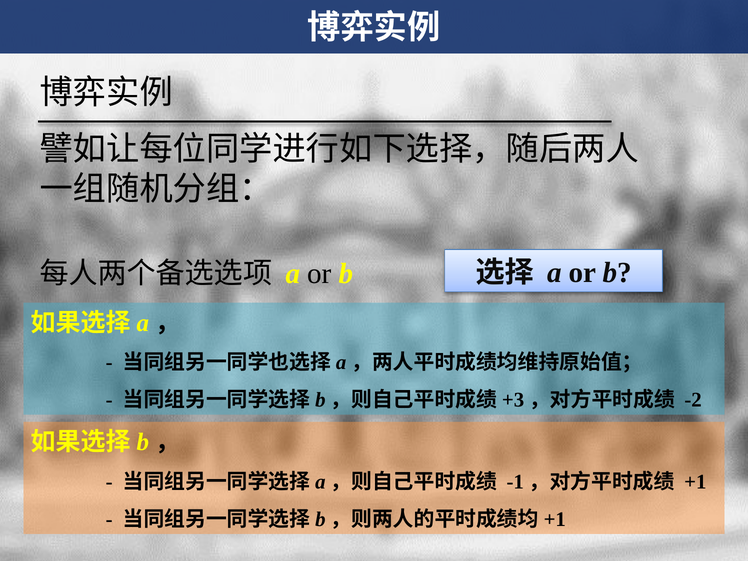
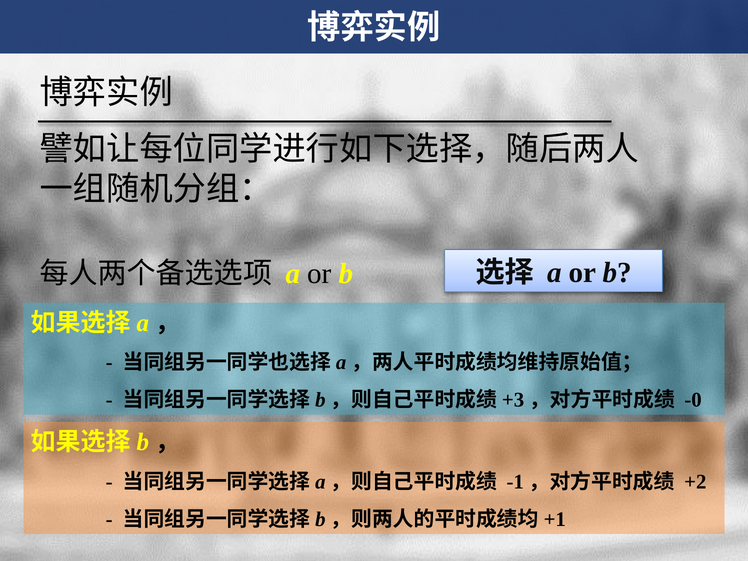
-2: -2 -> -0 (693, 400)
+1: +1 -> +2 (695, 482)
